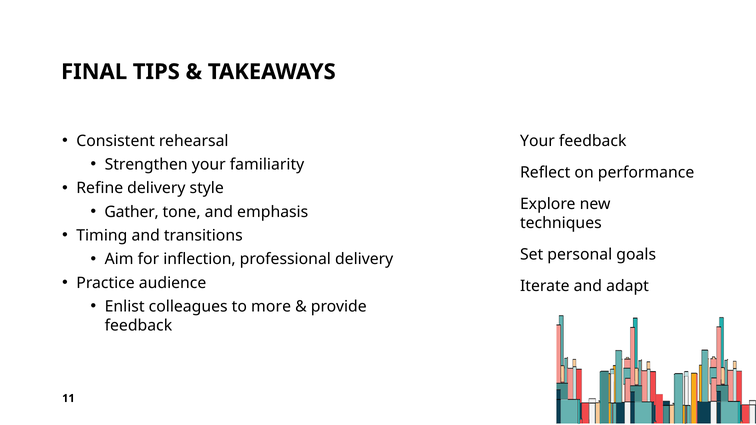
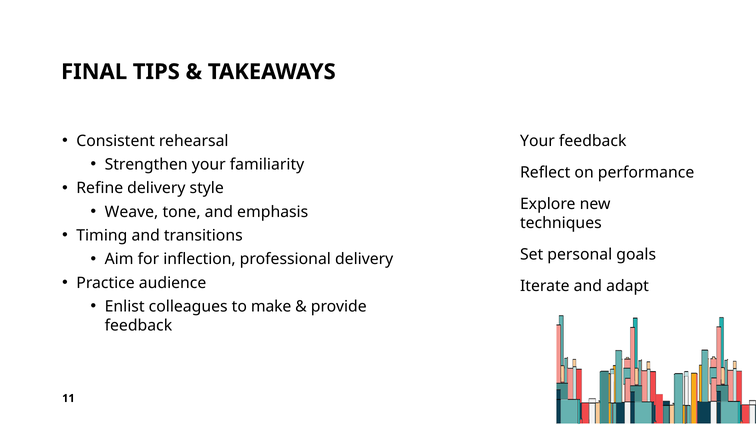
Gather: Gather -> Weave (132, 212)
more: more -> make (271, 307)
